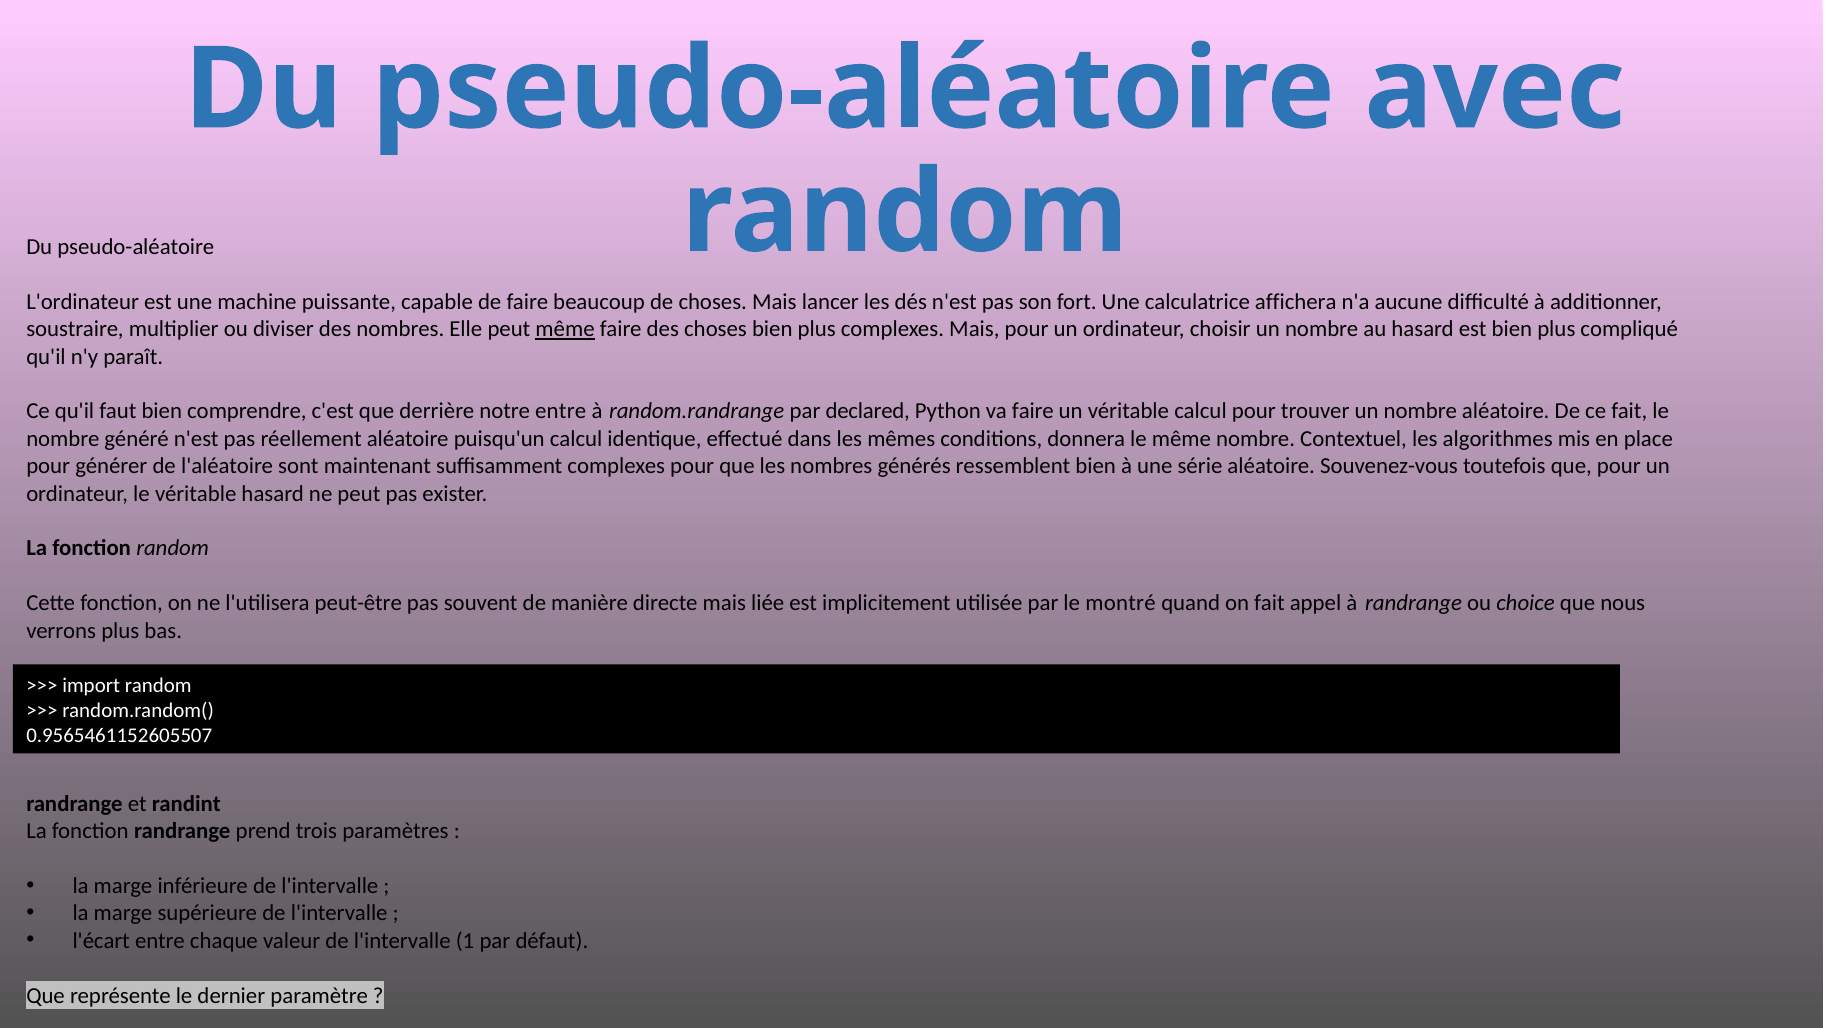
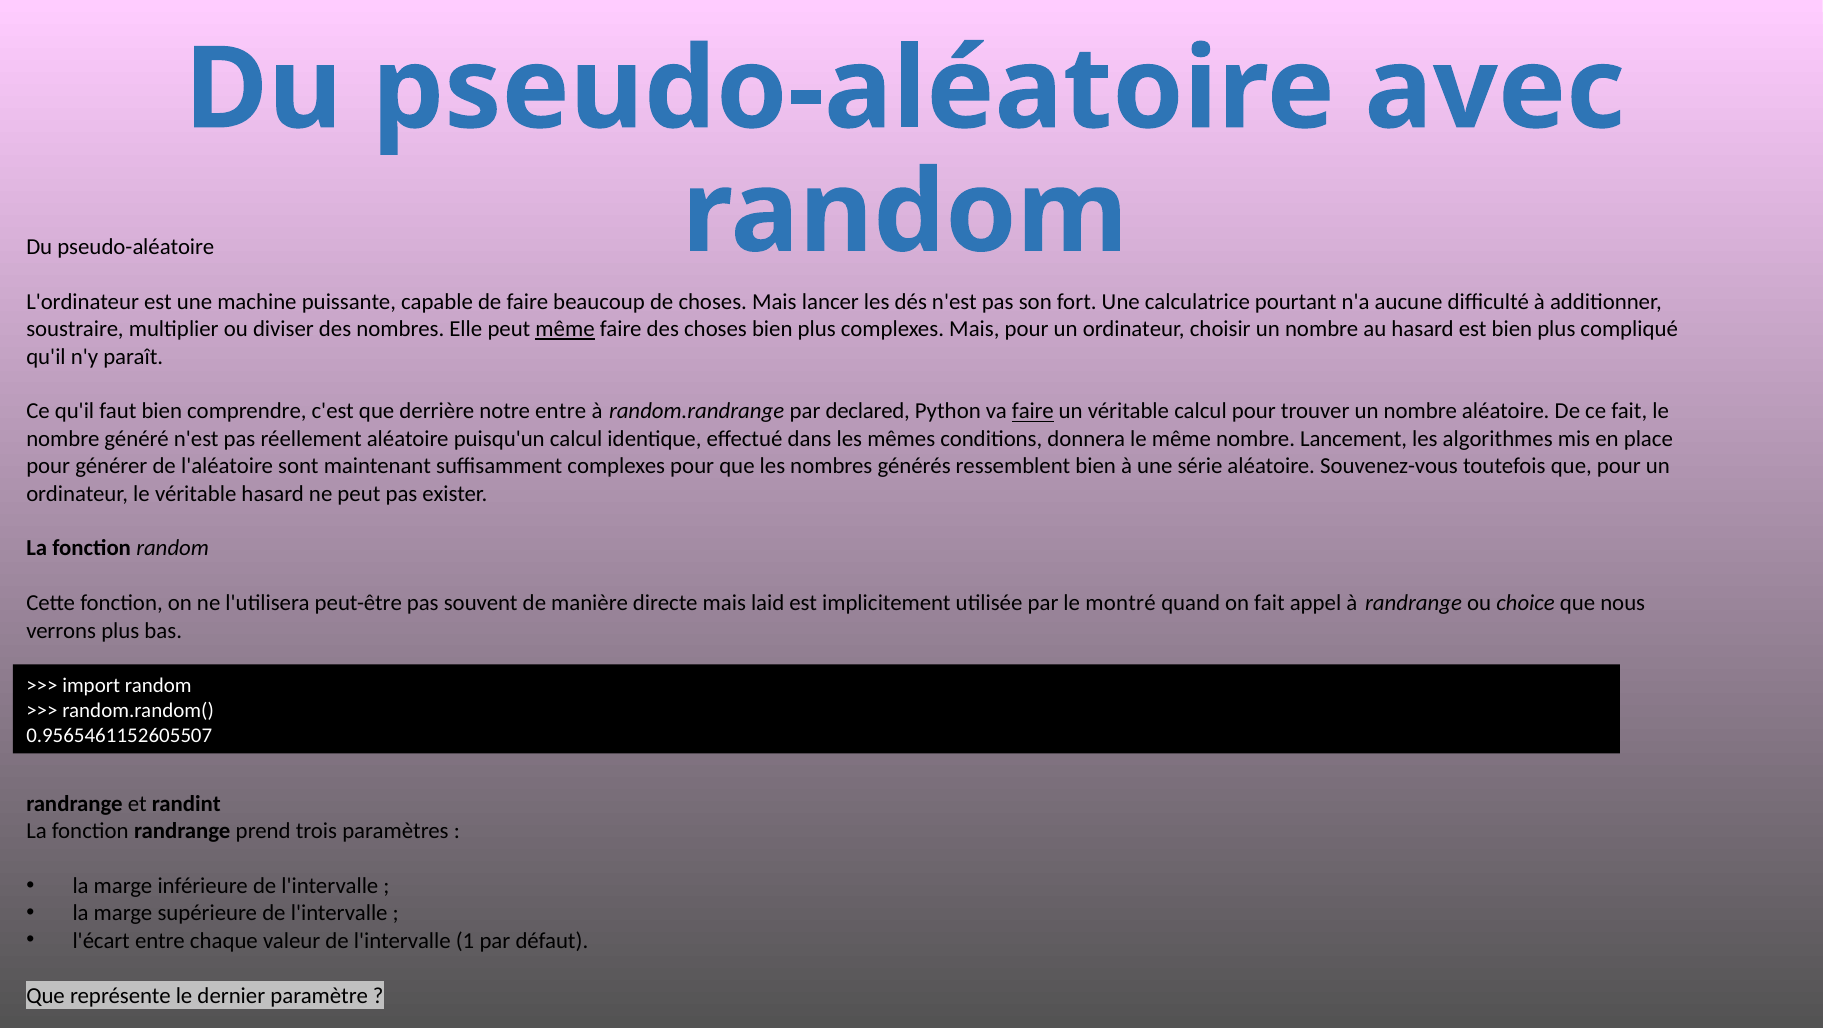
affichera: affichera -> pourtant (1296, 302)
faire underline: none -> present (1033, 411)
Contextuel: Contextuel -> Lancement (1354, 439)
liée: liée -> laid (768, 603)
